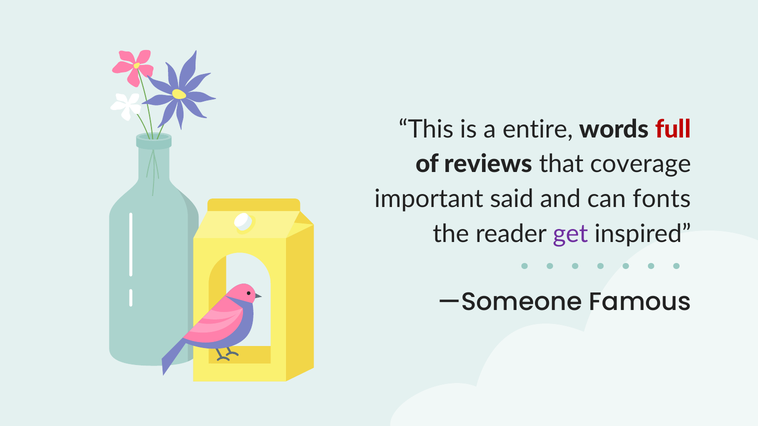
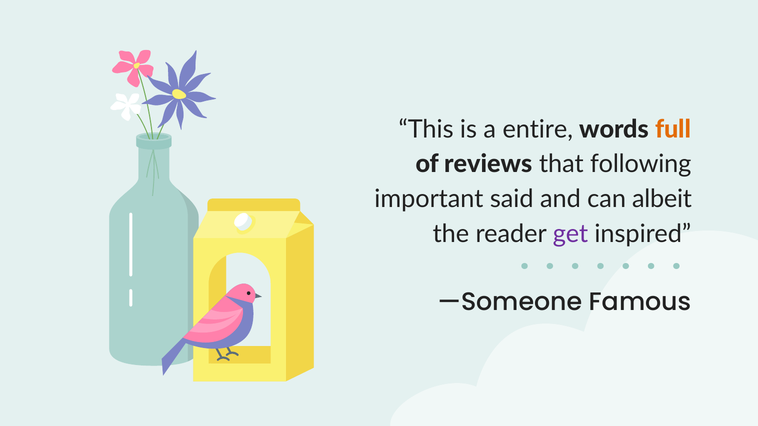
full colour: red -> orange (673, 129)
coverage: coverage -> following (641, 164)
fonts: fonts -> albeit (662, 199)
